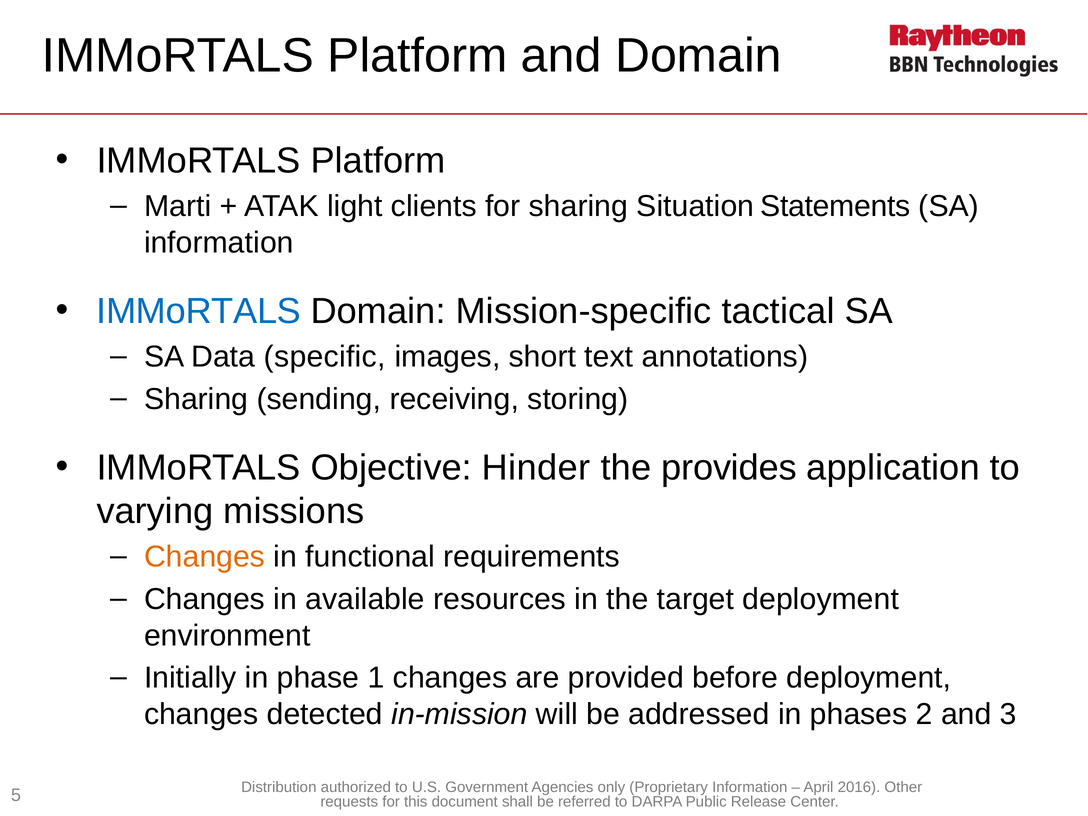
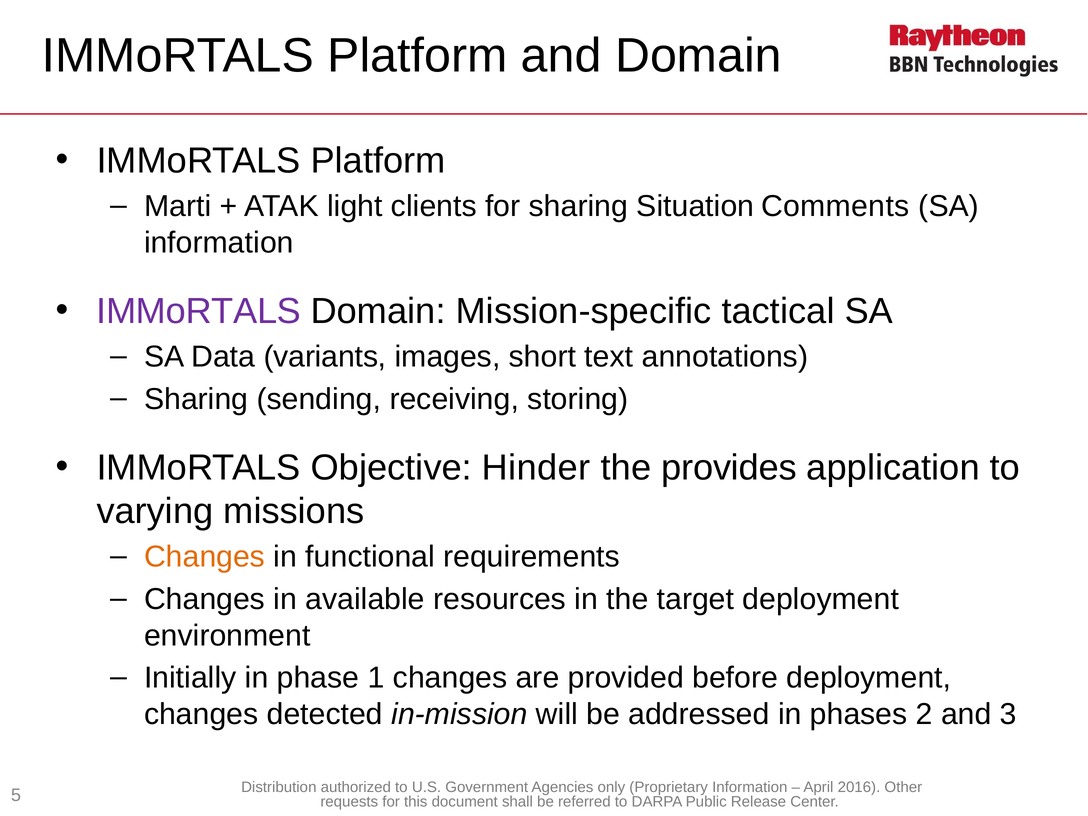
Statements: Statements -> Comments (835, 206)
IMMoRTALS colour: blue -> purple (199, 311)
specific: specific -> variants (325, 357)
